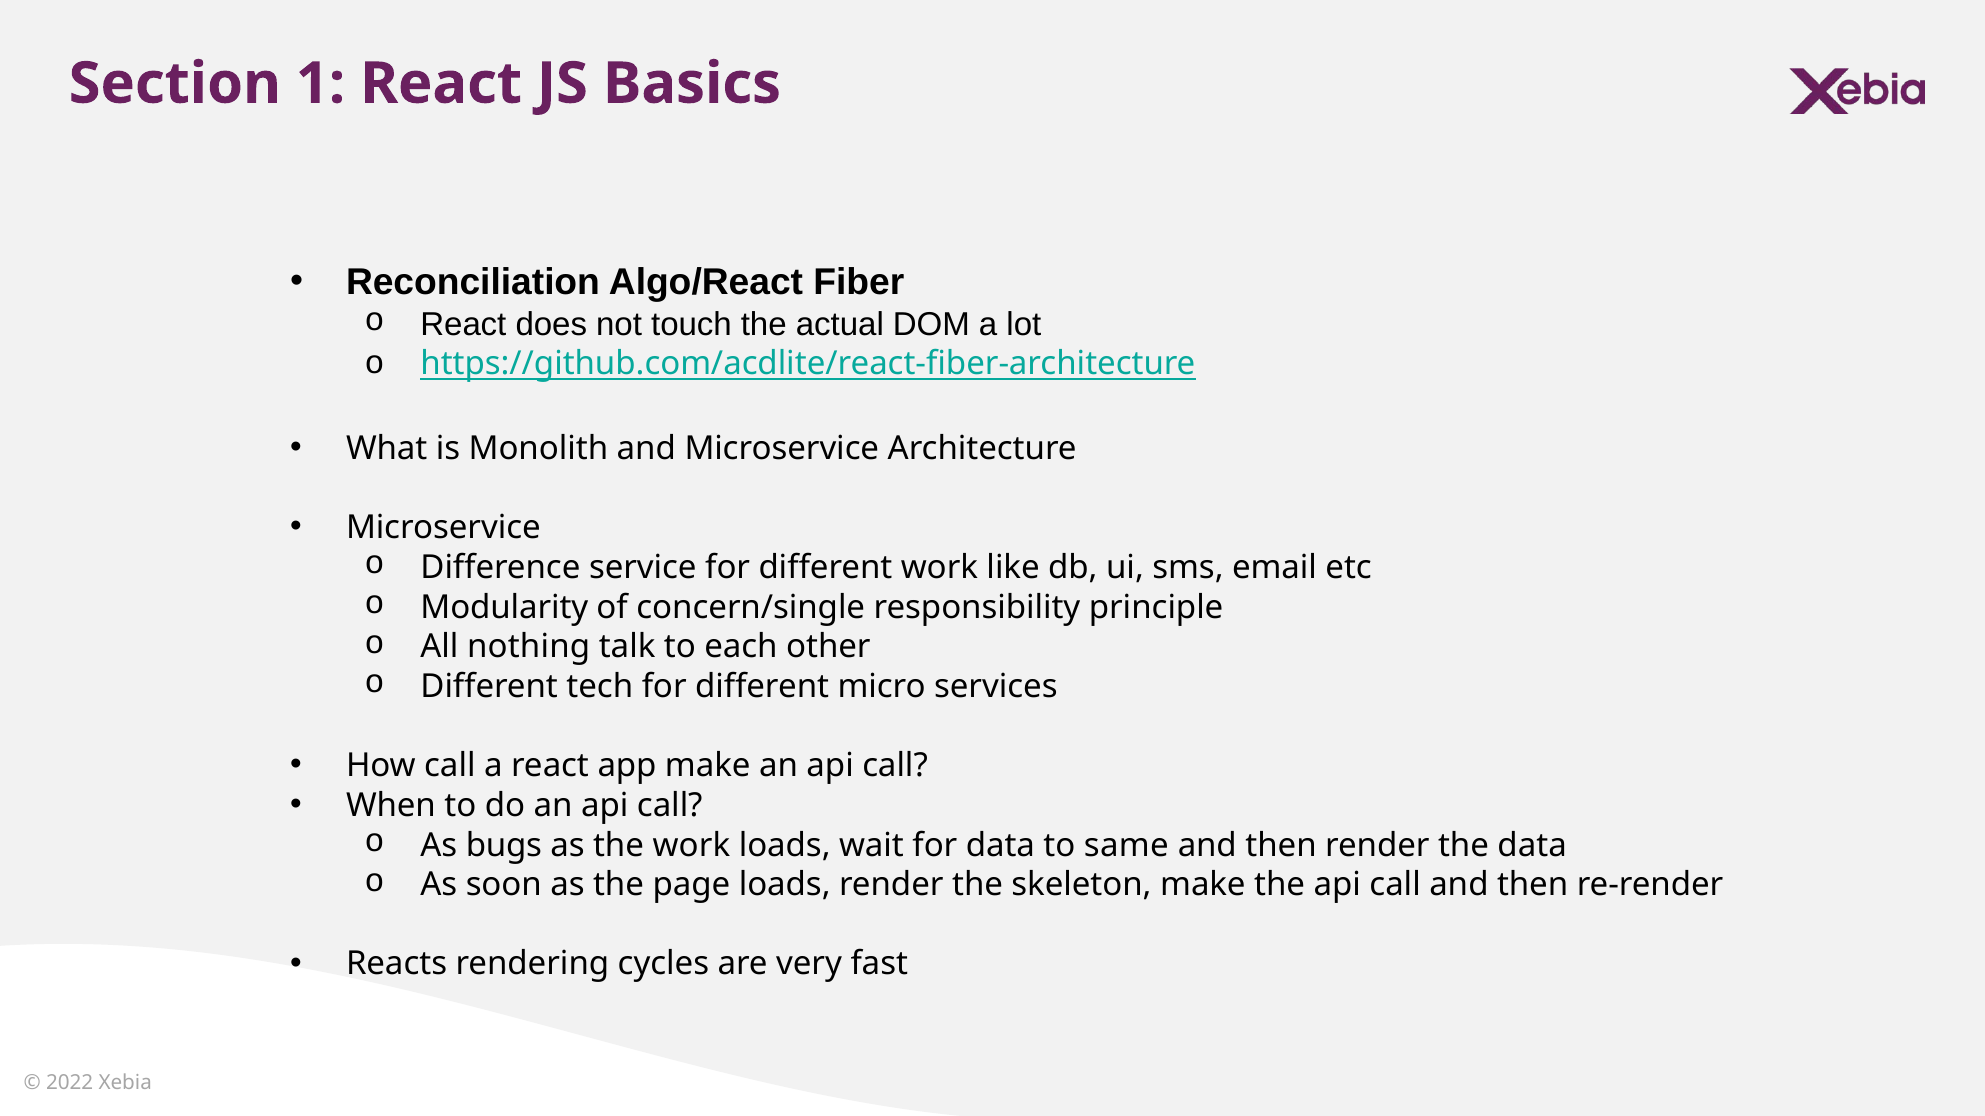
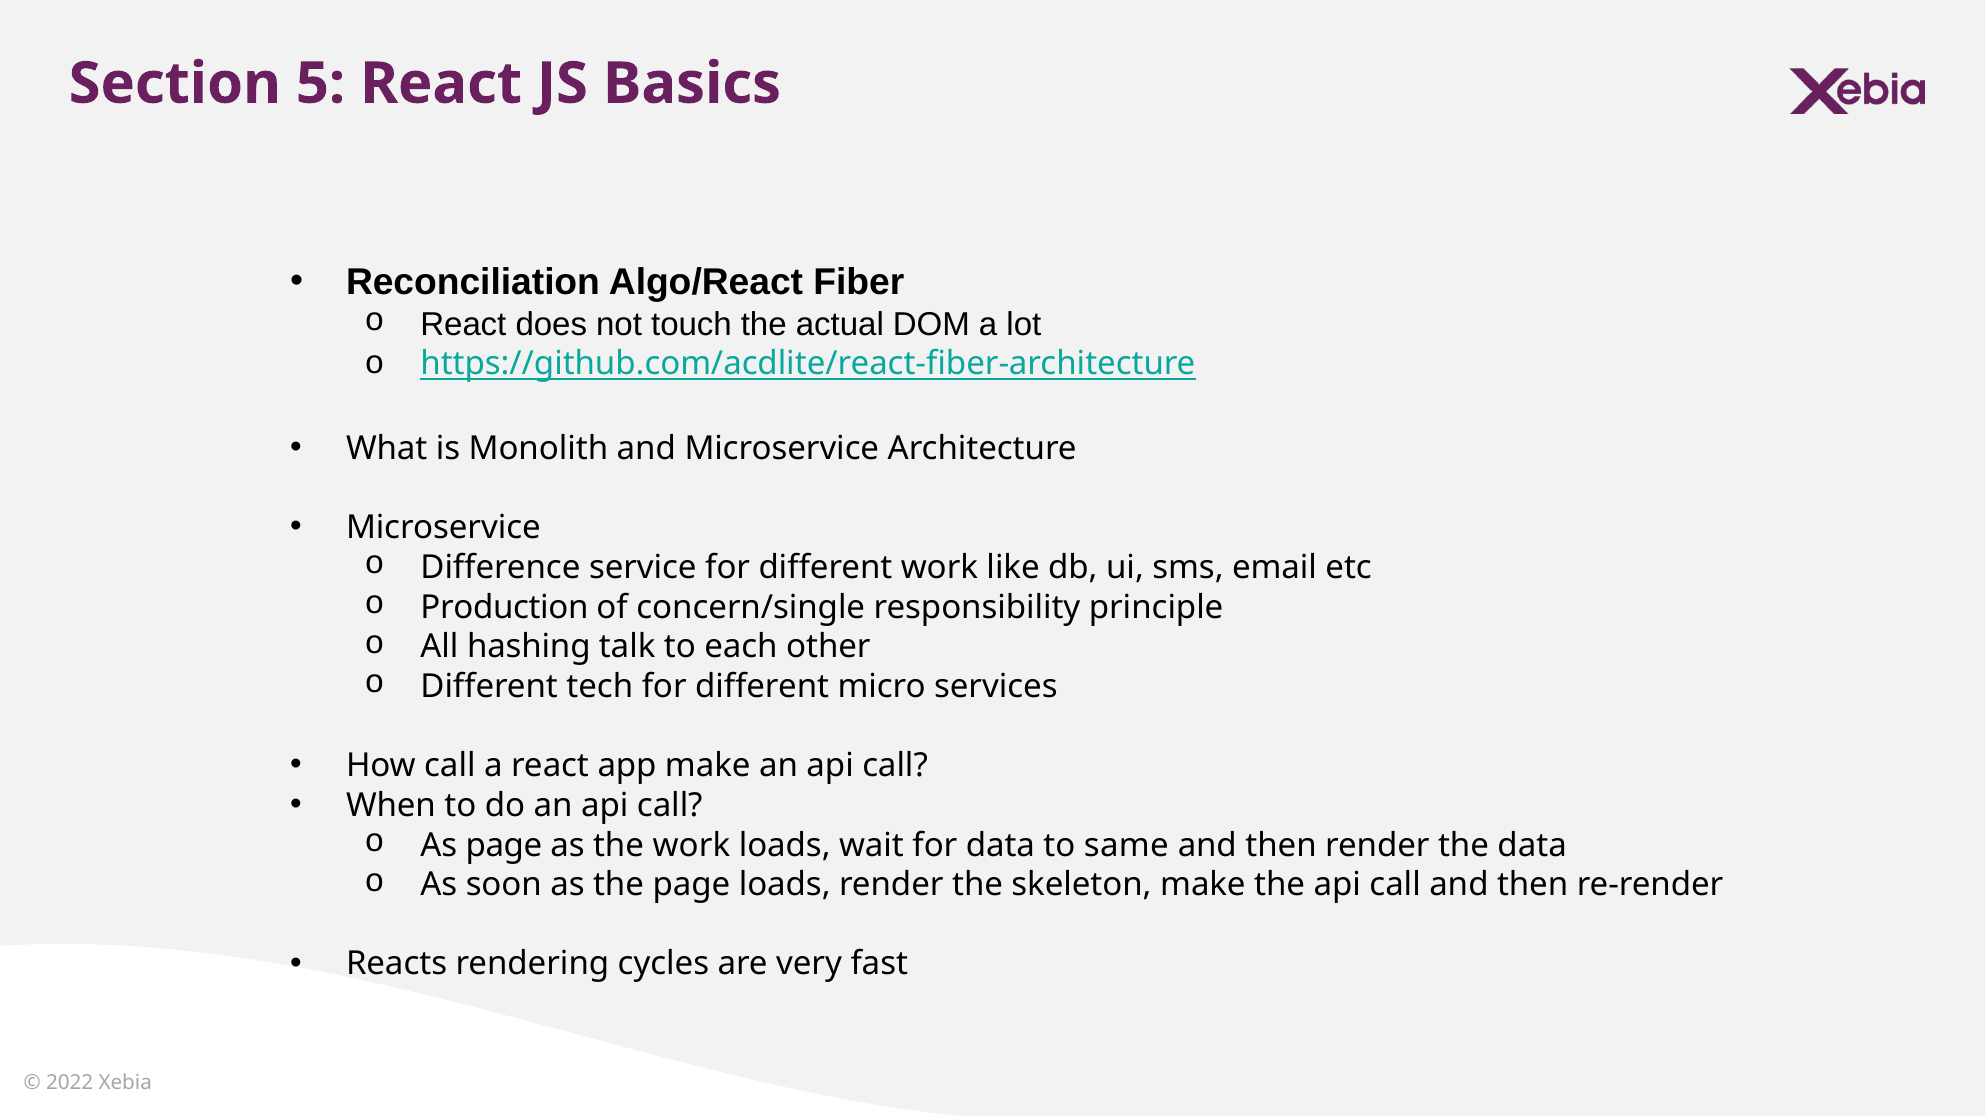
1: 1 -> 5 (320, 84)
Modularity: Modularity -> Production (504, 607)
nothing: nothing -> hashing (529, 647)
As bugs: bugs -> page (504, 846)
